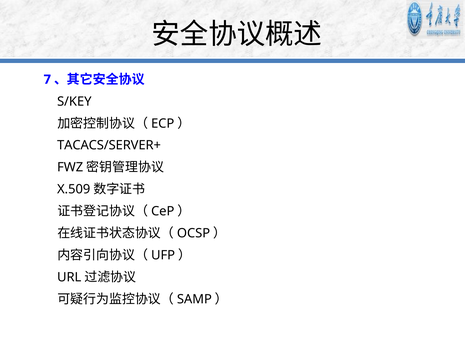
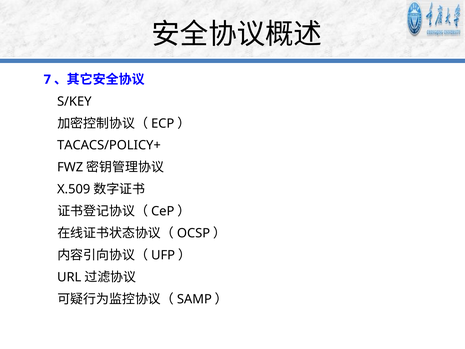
TACACS/SERVER+: TACACS/SERVER+ -> TACACS/POLICY+ (109, 145)
